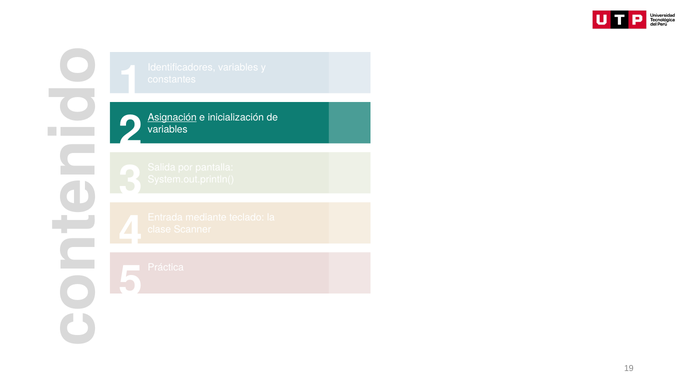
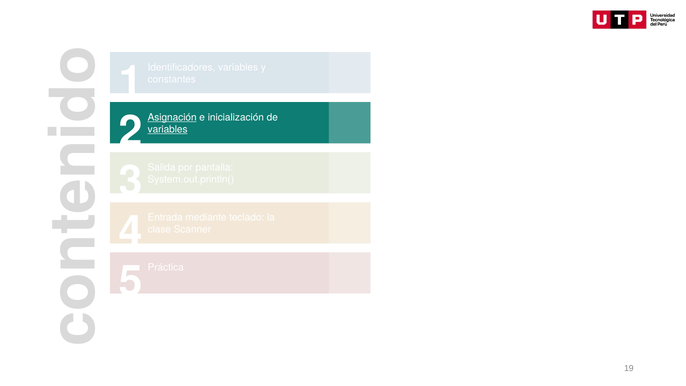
variables underline: none -> present (168, 129)
